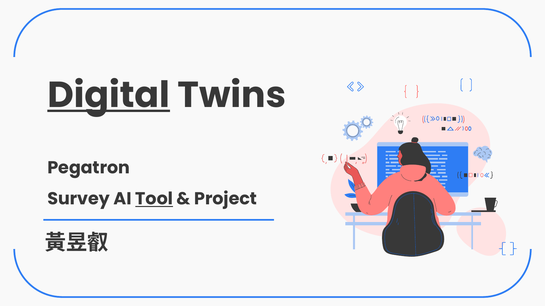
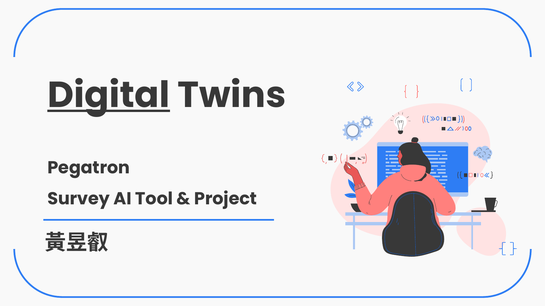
Tool underline: present -> none (154, 199)
